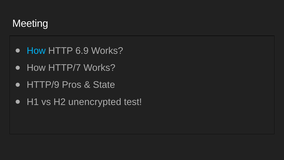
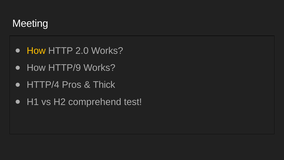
How colour: light blue -> yellow (36, 51)
6.9: 6.9 -> 2.0 (82, 51)
HTTP/7: HTTP/7 -> HTTP/9 (65, 68)
HTTP/9: HTTP/9 -> HTTP/4 (43, 85)
State: State -> Thick (104, 85)
unencrypted: unencrypted -> comprehend (95, 102)
